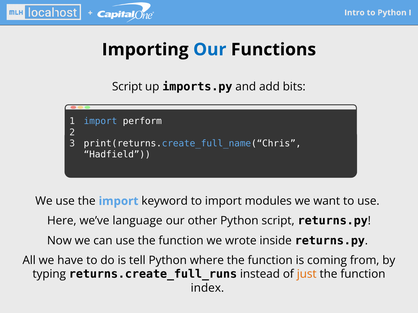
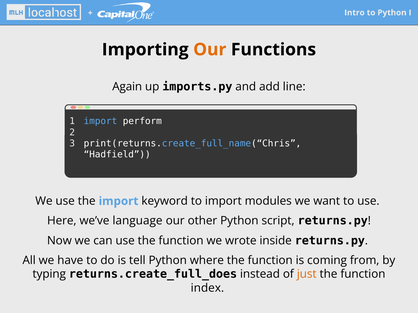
Our colour: blue -> orange (210, 50)
Script: Script -> Again (127, 87)
bits: bits -> line (294, 87)
returns.create_full_runs: returns.create_full_runs -> returns.create_full_does (153, 275)
